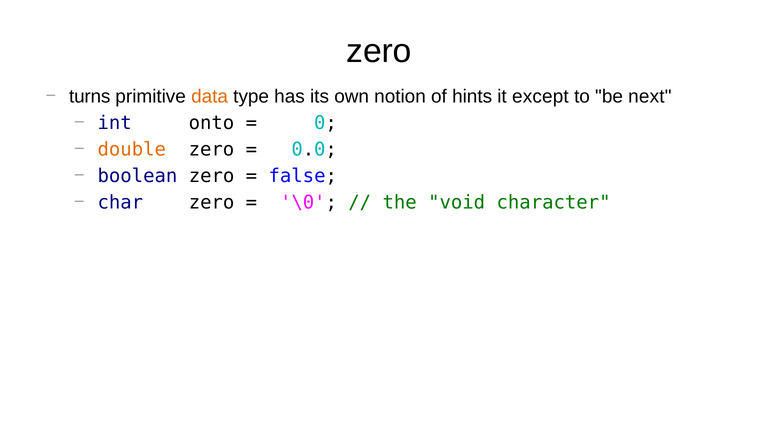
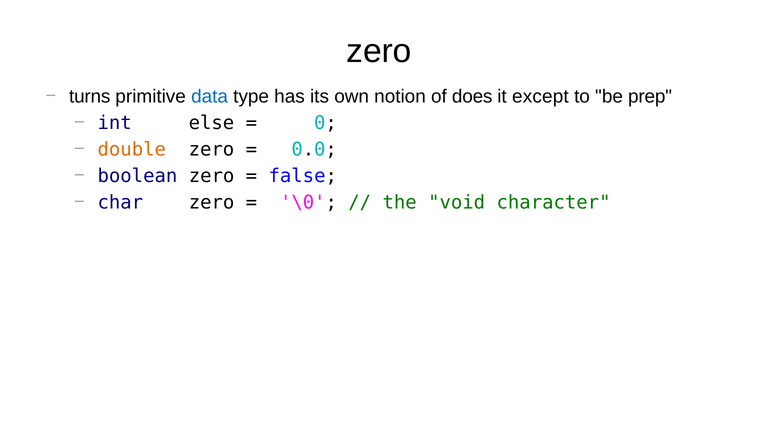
data colour: orange -> blue (210, 96)
hints: hints -> does (472, 96)
next: next -> prep (650, 96)
onto: onto -> else (211, 123)
